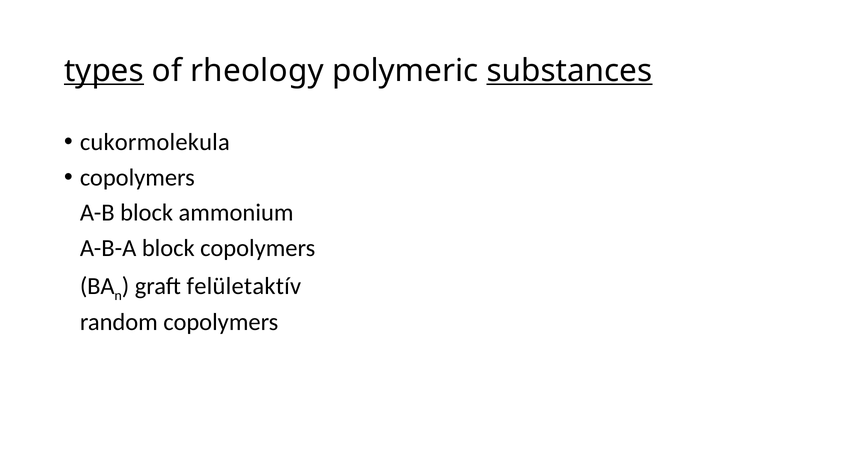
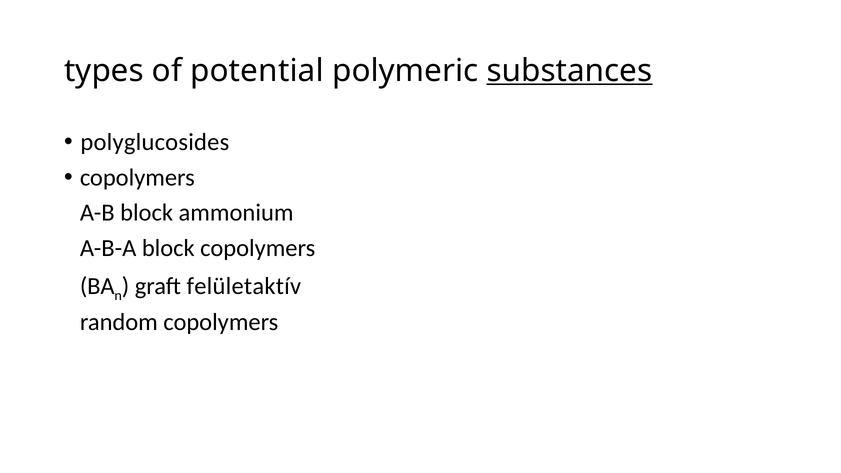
types underline: present -> none (104, 71)
rheology: rheology -> potential (257, 71)
cukormolekula: cukormolekula -> polyglucosides (155, 142)
